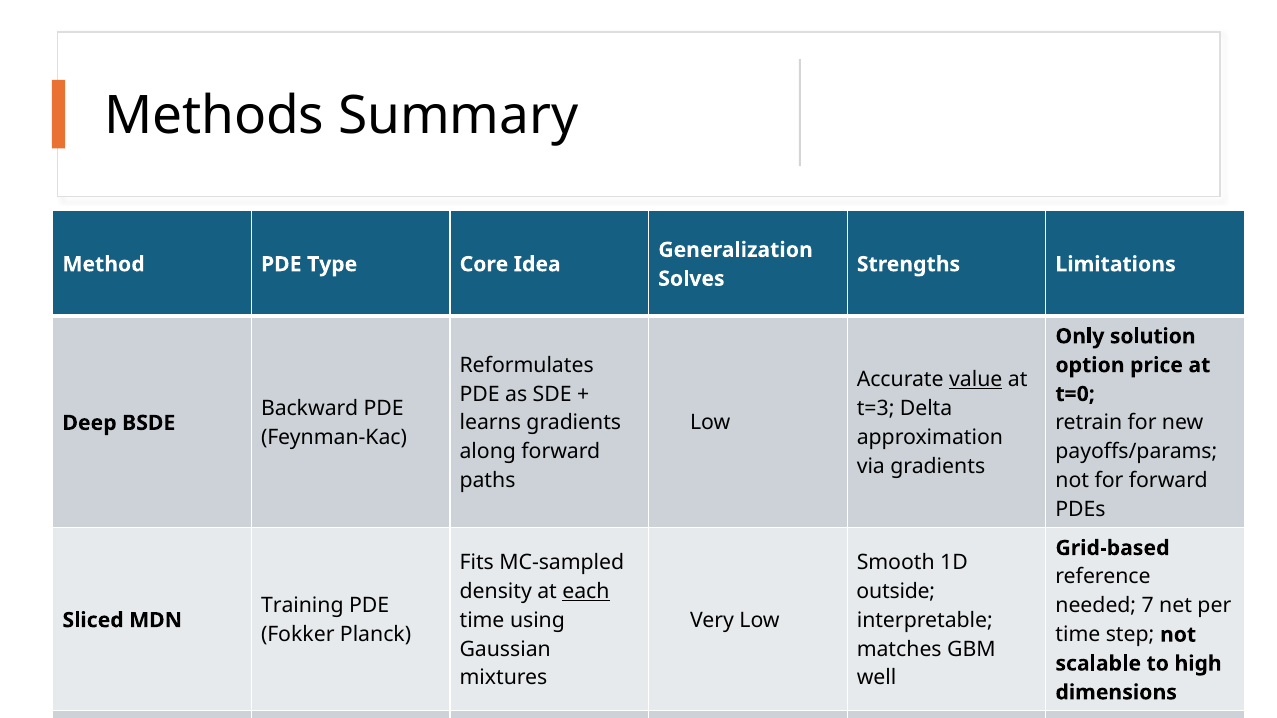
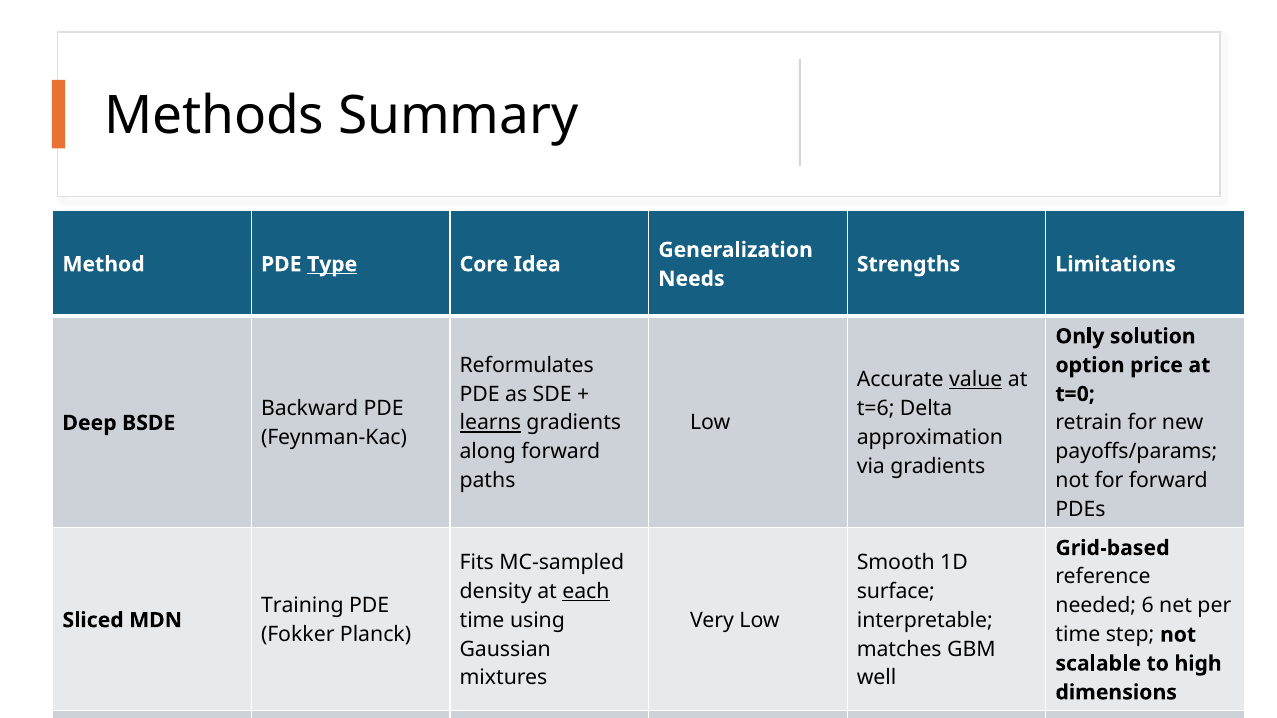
Type underline: none -> present (332, 264)
Solves: Solves -> Needs (691, 279)
t=3: t=3 -> t=6 (876, 409)
learns underline: none -> present (490, 423)
outside: outside -> surface (896, 592)
7: 7 -> 6 (1148, 606)
